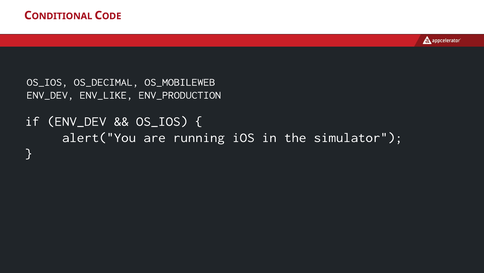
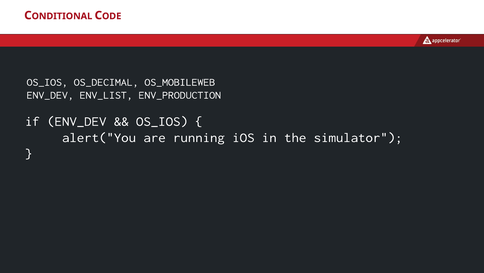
ENV_LIKE: ENV_LIKE -> ENV_LIST (106, 95)
